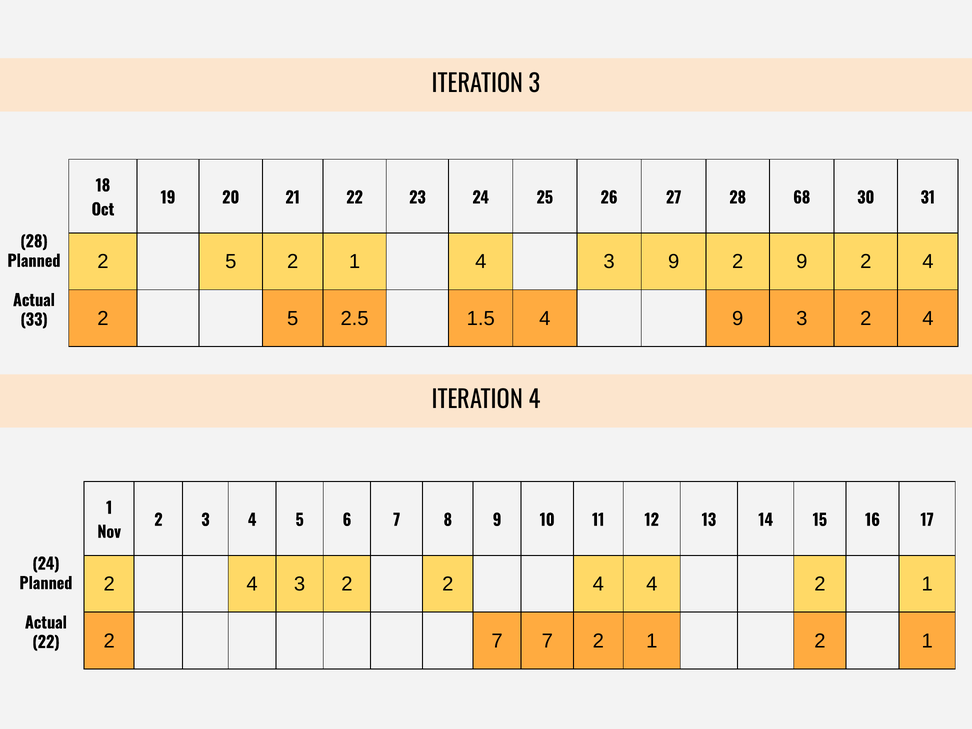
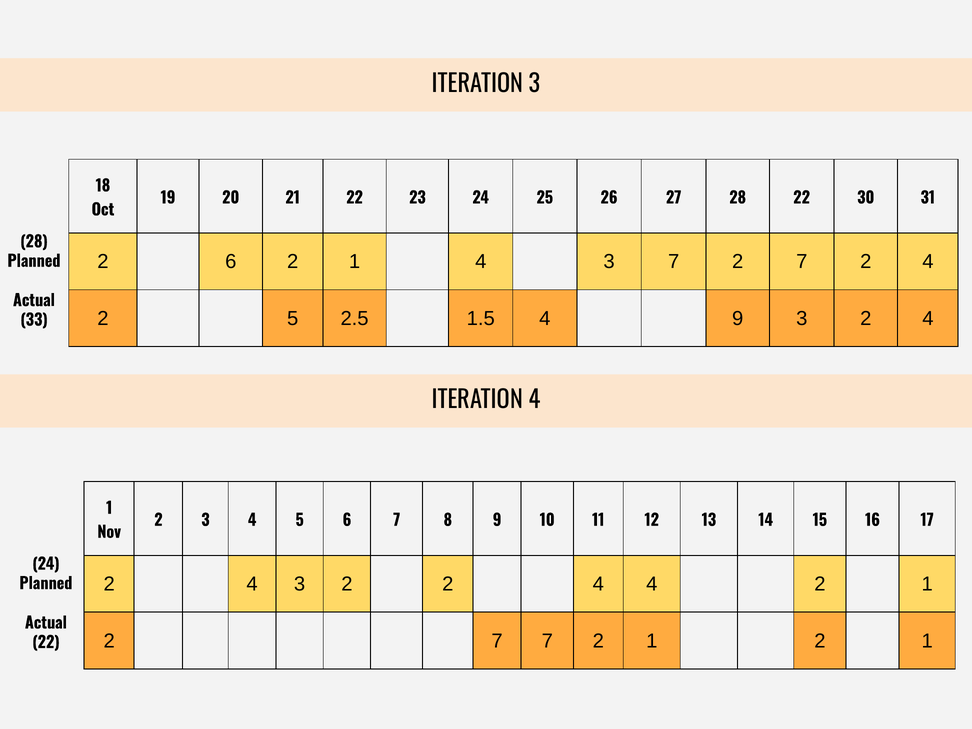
28 68: 68 -> 22 (802, 198)
5: 5 -> 6 (231, 262)
3 9: 9 -> 7 (674, 262)
9: 9 -> 7 (802, 262)
